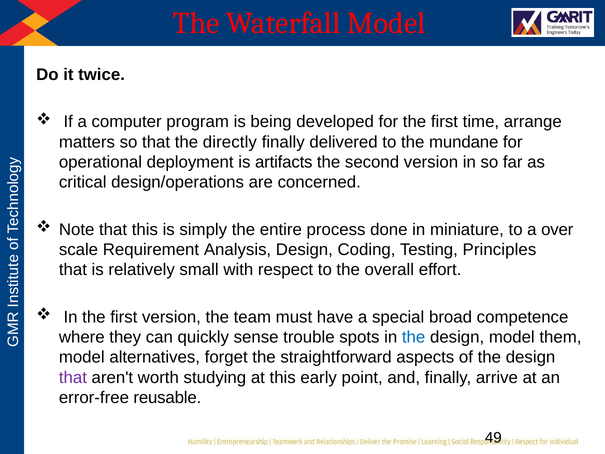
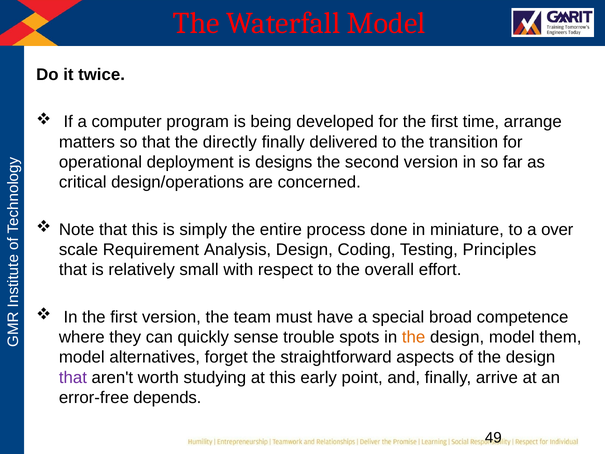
mundane: mundane -> transition (464, 142)
artifacts: artifacts -> designs (284, 162)
the colour: blue -> orange (414, 337)
reusable: reusable -> depends (167, 398)
